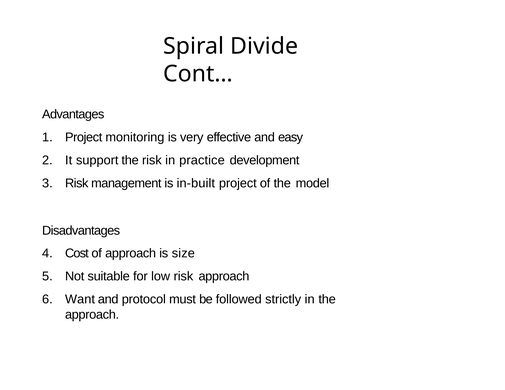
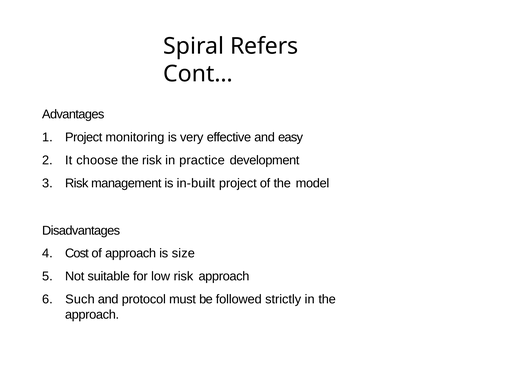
Divide: Divide -> Refers (264, 46)
support: support -> choose (97, 160)
Want: Want -> Such (80, 300)
